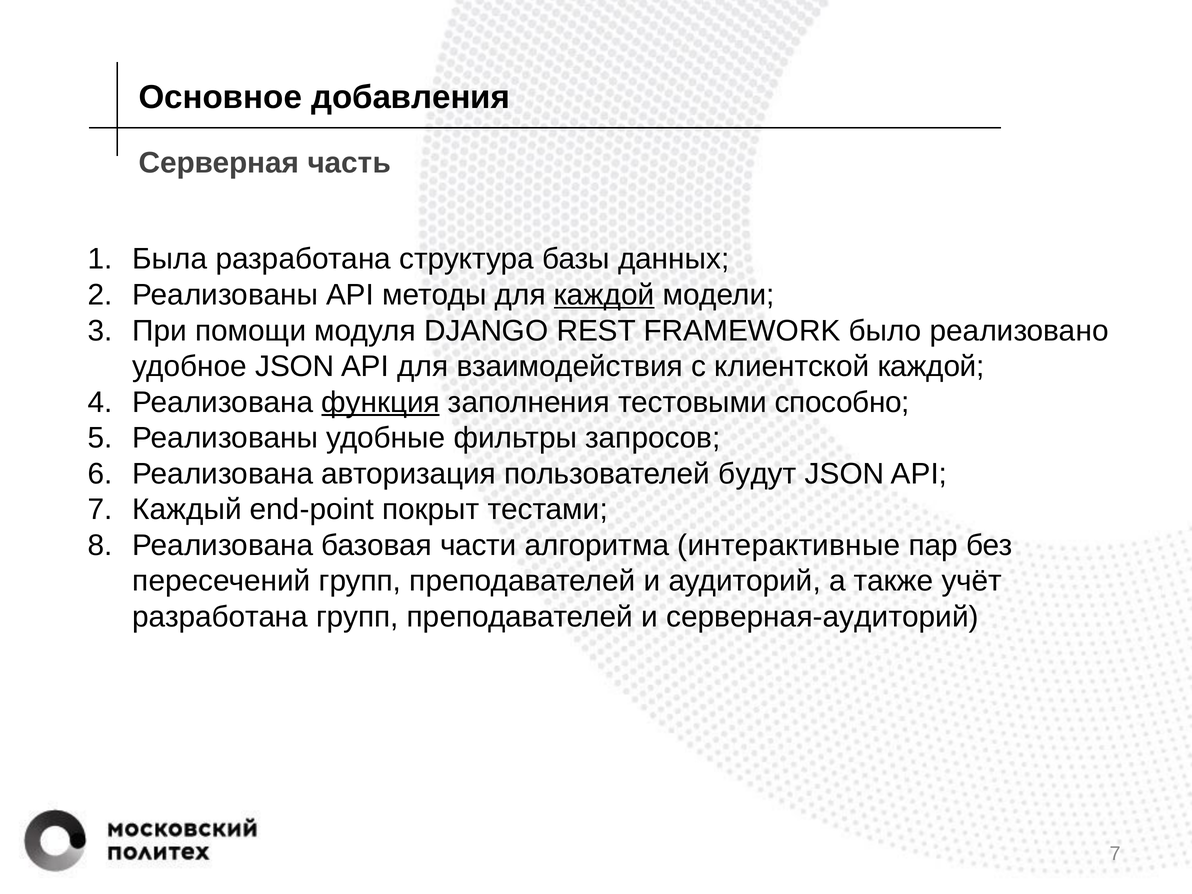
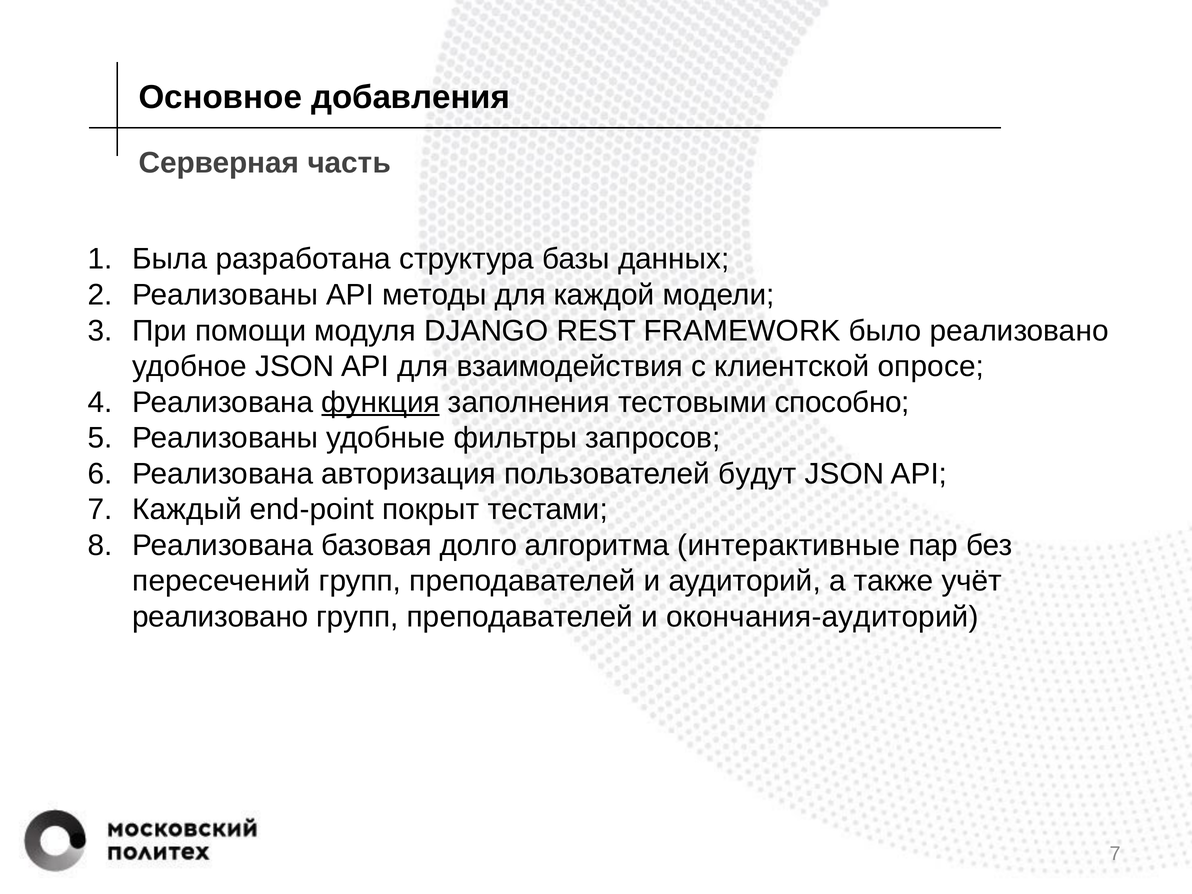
каждой underline: present -> none (604, 295)
клиентской каждой: каждой -> опросе (931, 366)
части: части -> долго (478, 545)
разработана: разработана -> реализовано (220, 617)
серверная-аудиторий: серверная-аудиторий -> окончания-аудиторий (822, 617)
